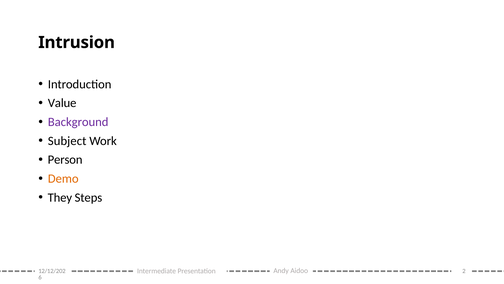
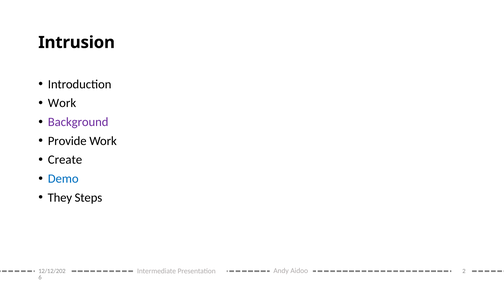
Value: Value -> Work (62, 103)
Subject: Subject -> Provide (67, 141)
Person: Person -> Create (65, 160)
Demo colour: orange -> blue (63, 178)
